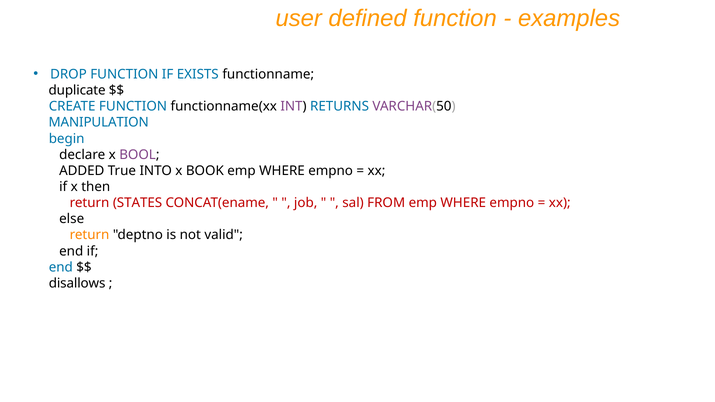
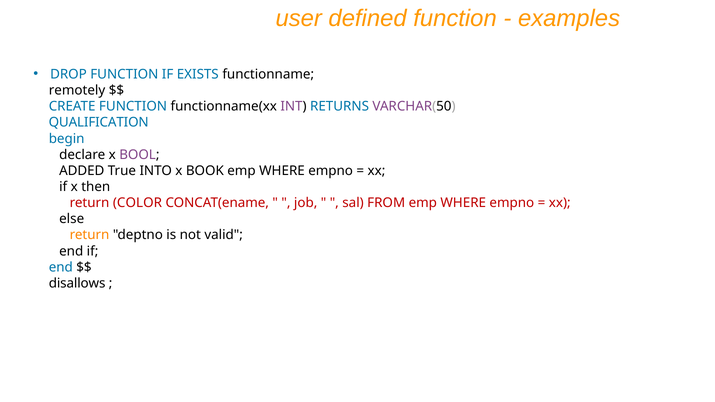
duplicate: duplicate -> remotely (77, 90)
MANIPULATION: MANIPULATION -> QUALIFICATION (99, 123)
STATES: STATES -> COLOR (137, 203)
